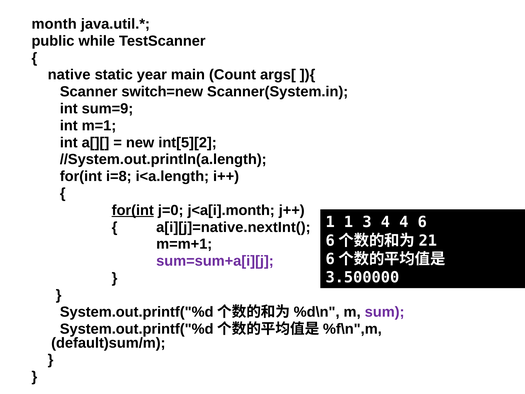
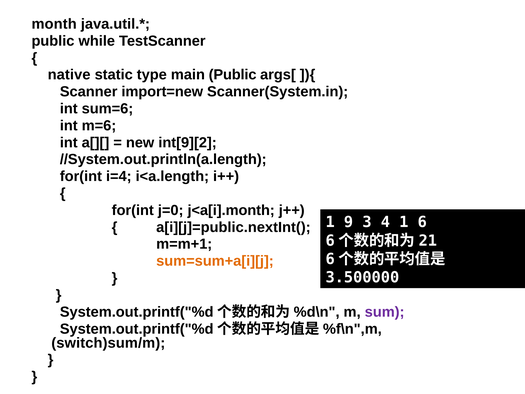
year: year -> type (152, 75)
main Count: Count -> Public (233, 75)
switch=new: switch=new -> import=new (162, 92)
sum=9: sum=9 -> sum=6 (107, 109)
m=1: m=1 -> m=6 (99, 126)
int[5][2: int[5][2 -> int[9][2 (188, 142)
i=8: i=8 -> i=4 (119, 176)
for(int underline: present -> none (133, 210)
1 1: 1 -> 9 (349, 222)
4 4: 4 -> 1 (404, 222)
a[i][j]=native.nextInt(: a[i][j]=native.nextInt( -> a[i][j]=public.nextInt( (233, 227)
sum=sum+a[i][j colour: purple -> orange (215, 261)
default)sum/m: default)sum/m -> switch)sum/m (108, 343)
